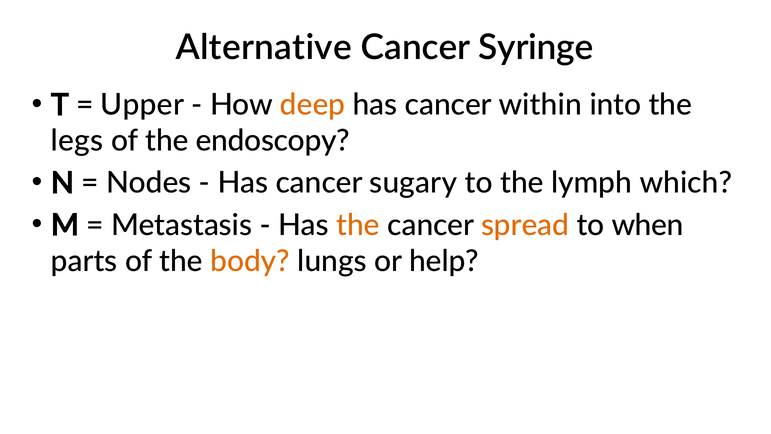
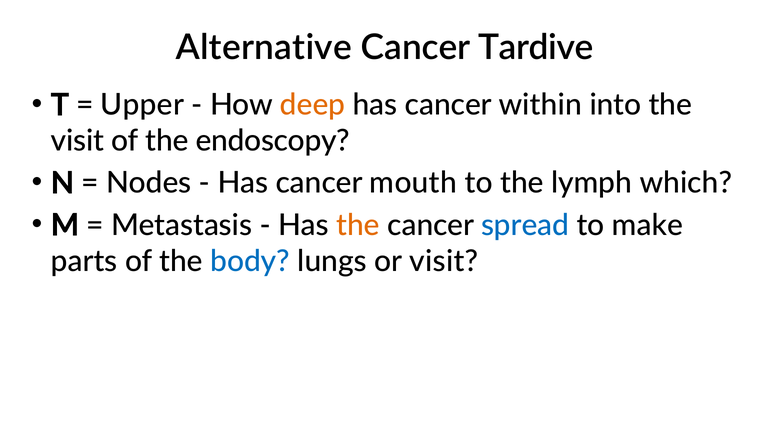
Syringe: Syringe -> Tardive (536, 48)
legs: legs -> visit (77, 141)
sugary: sugary -> mouth (413, 183)
spread colour: orange -> blue (525, 225)
when: when -> make (647, 225)
body colour: orange -> blue (250, 261)
or help: help -> visit (444, 261)
